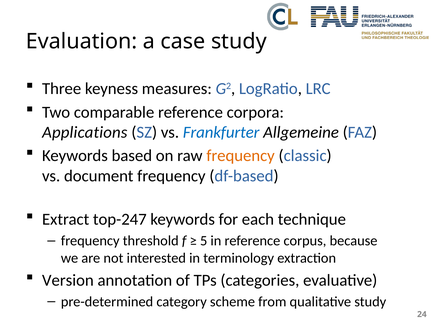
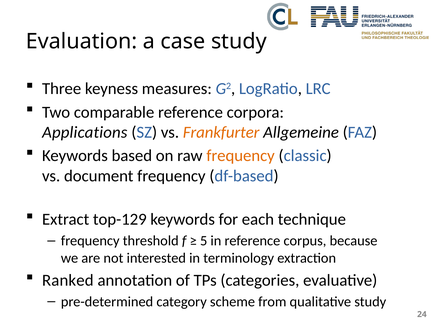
Frankfurter colour: blue -> orange (221, 132)
top-247: top-247 -> top-129 (120, 220)
Version: Version -> Ranked (68, 280)
